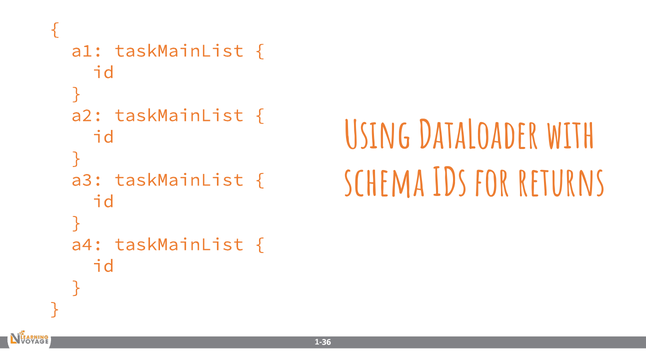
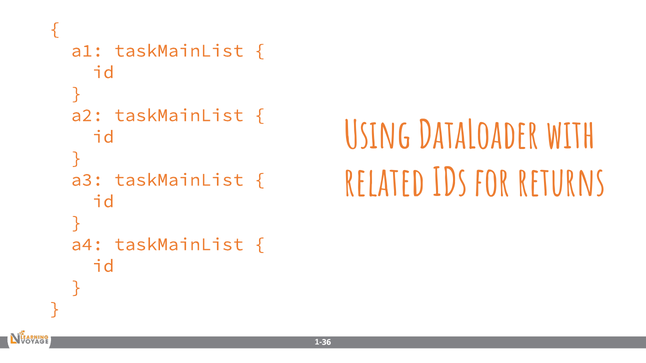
schema: schema -> related (384, 183)
